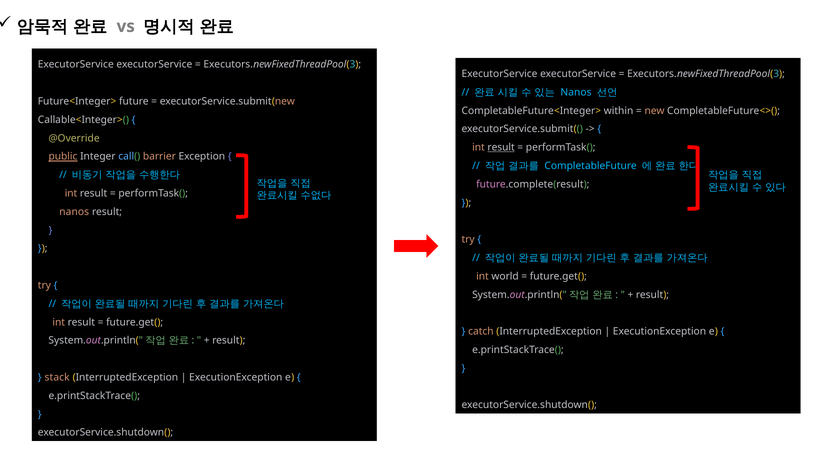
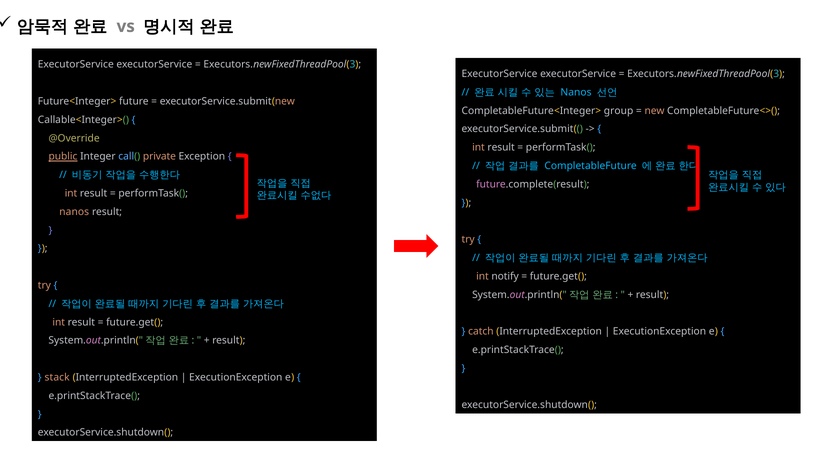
within: within -> group (619, 111)
result underline: present -> none (501, 148)
barrier: barrier -> private (159, 157)
world: world -> notify (505, 276)
